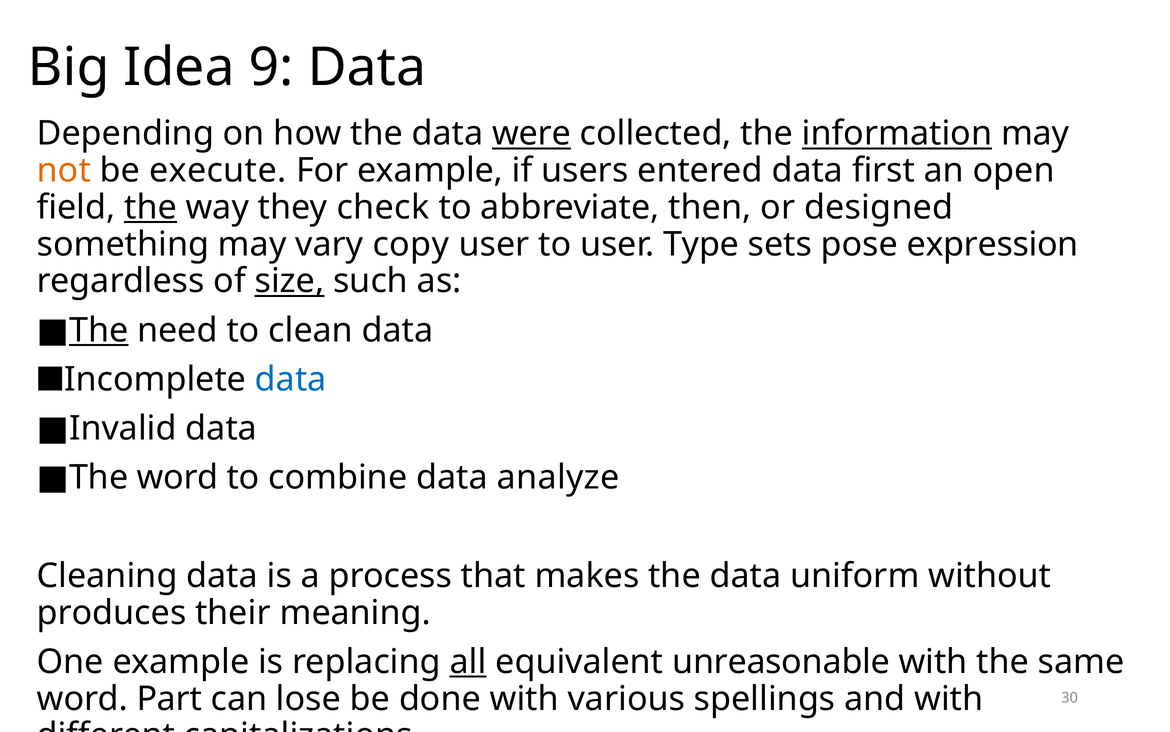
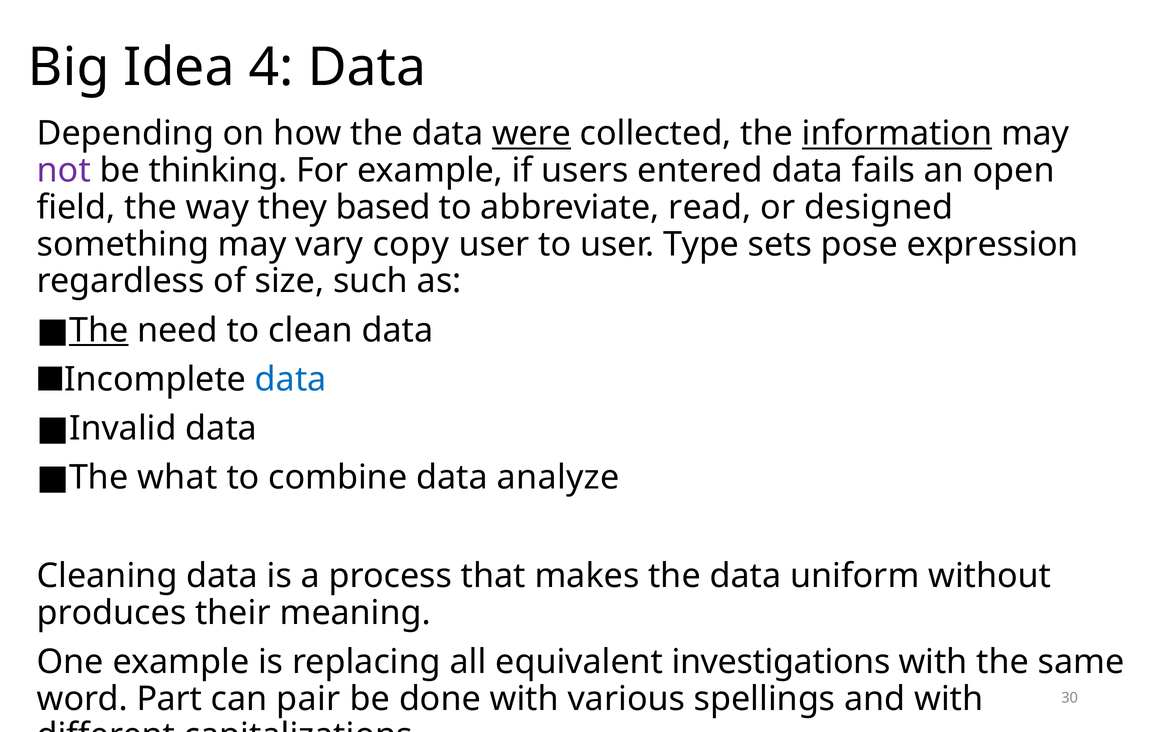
9: 9 -> 4 (271, 68)
not colour: orange -> purple (64, 170)
execute: execute -> thinking (218, 170)
first: first -> fails (884, 170)
the underline: present -> none (151, 207)
check: check -> based (383, 207)
then: then -> read (710, 207)
size underline: present -> none (290, 281)
The word: word -> what (177, 477)
all underline: present -> none (468, 661)
unreasonable: unreasonable -> investigations (781, 661)
lose: lose -> pair (308, 698)
